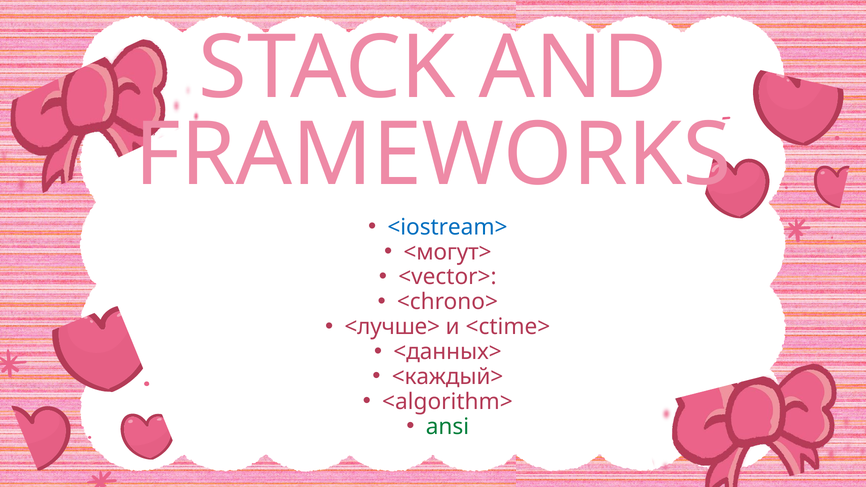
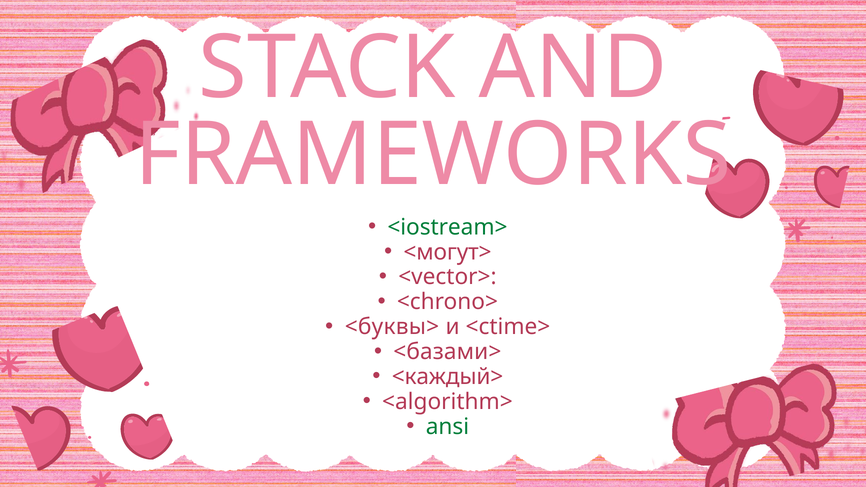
<iostream> colour: blue -> green (447, 227)
<лучше>: <лучше> -> <буквы> (392, 327)
<данных>: <данных> -> <базами> (447, 352)
